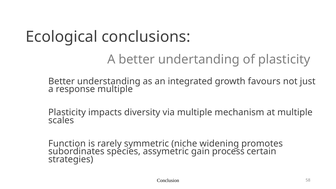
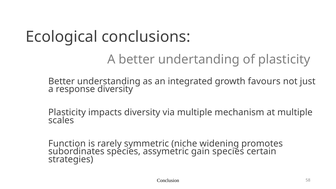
response multiple: multiple -> diversity (115, 89)
gain process: process -> species (228, 151)
